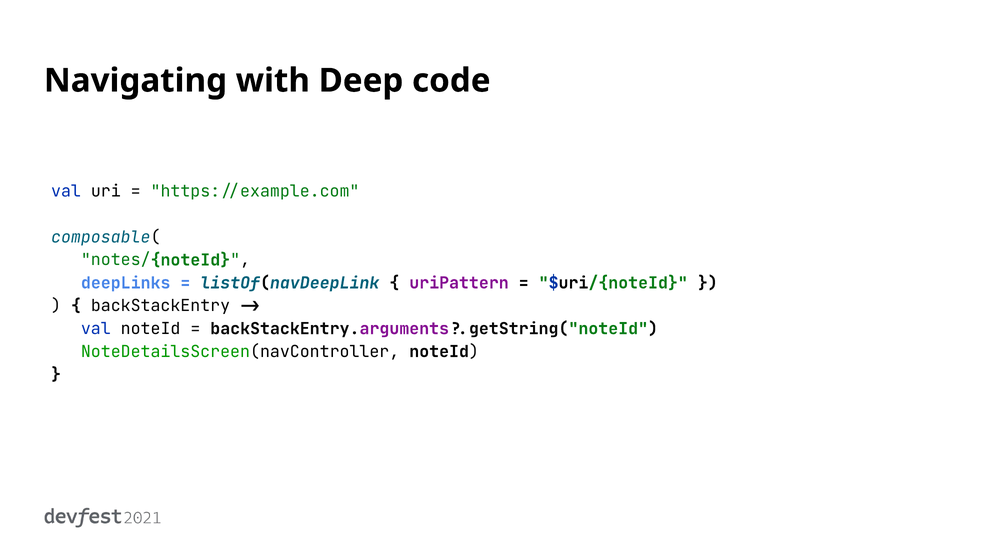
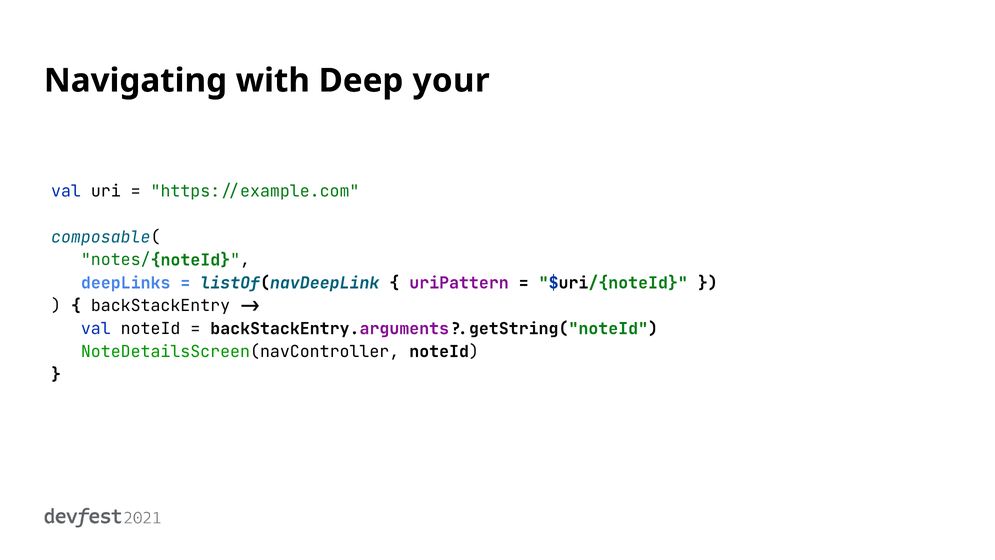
code: code -> your (451, 81)
